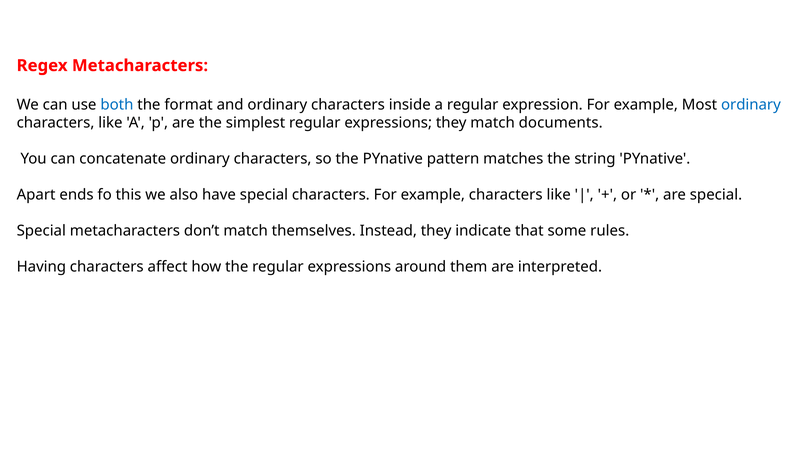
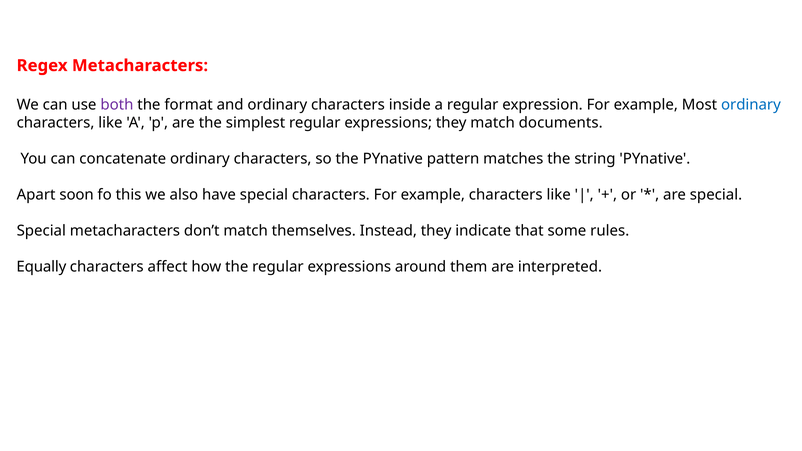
both colour: blue -> purple (117, 105)
ends: ends -> soon (77, 195)
Having: Having -> Equally (41, 267)
